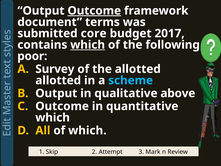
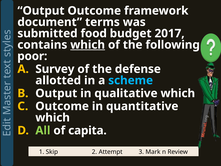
Outcome underline: present -> none (94, 11)
core: core -> food (94, 33)
the allotted: allotted -> defense (138, 69)
qualitative above: above -> which (178, 93)
All colour: yellow -> light green (43, 130)
of which: which -> capita (87, 130)
